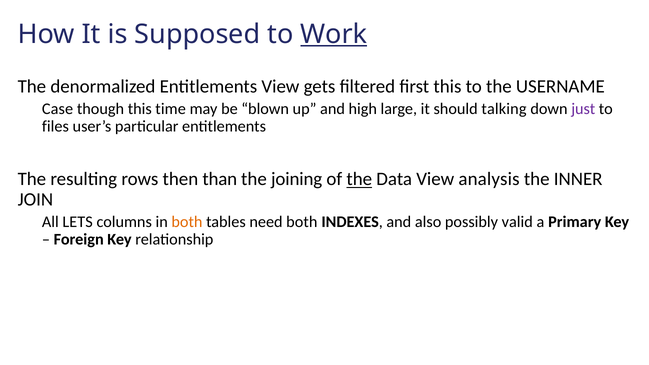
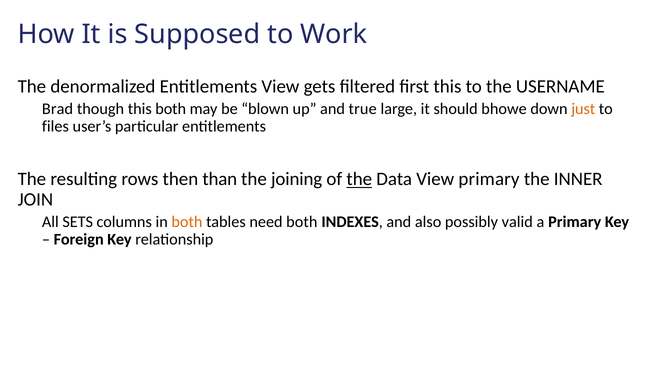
Work underline: present -> none (334, 34)
Case: Case -> Brad (58, 109)
this time: time -> both (171, 109)
high: high -> true (363, 109)
talking: talking -> bhowe (504, 109)
just colour: purple -> orange (583, 109)
View analysis: analysis -> primary (489, 179)
LETS: LETS -> SETS (78, 222)
